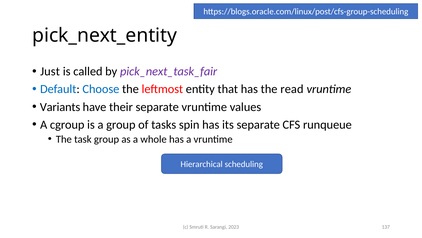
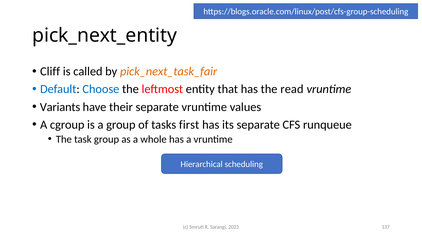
Just: Just -> Cliff (50, 71)
pick_next_task_fair colour: purple -> orange (169, 71)
spin: spin -> first (189, 124)
